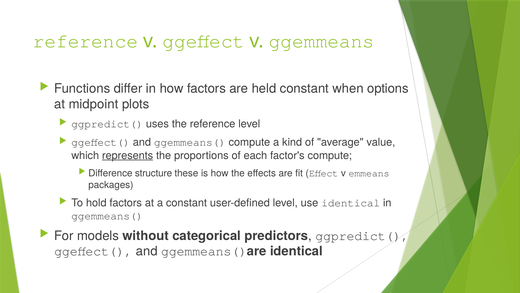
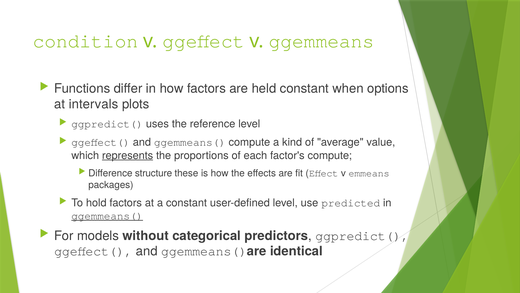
reference: reference -> condition (85, 41)
midpoint: midpoint -> intervals (94, 104)
use identical: identical -> predicted (351, 202)
ggemmeans( underline: none -> present (107, 215)
